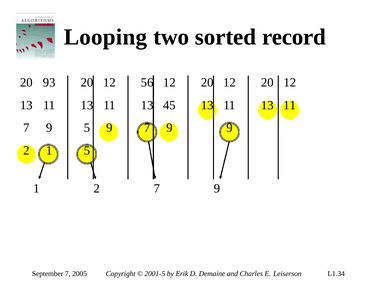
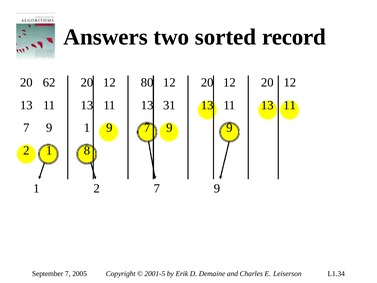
Looping: Looping -> Answers (106, 37)
93: 93 -> 62 (49, 82)
56: 56 -> 80 (147, 82)
45: 45 -> 31 (169, 105)
9 5: 5 -> 1 (87, 128)
1 5: 5 -> 8 (87, 150)
